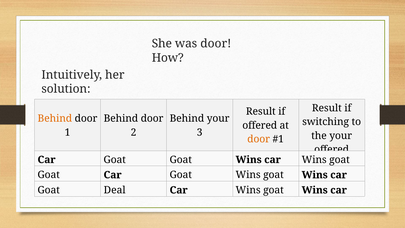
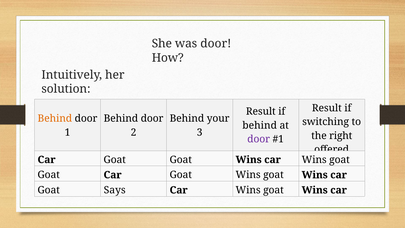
offered: offered -> behind (260, 125)
the your: your -> right (341, 136)
door colour: orange -> purple (259, 139)
Deal: Deal -> Says (115, 190)
